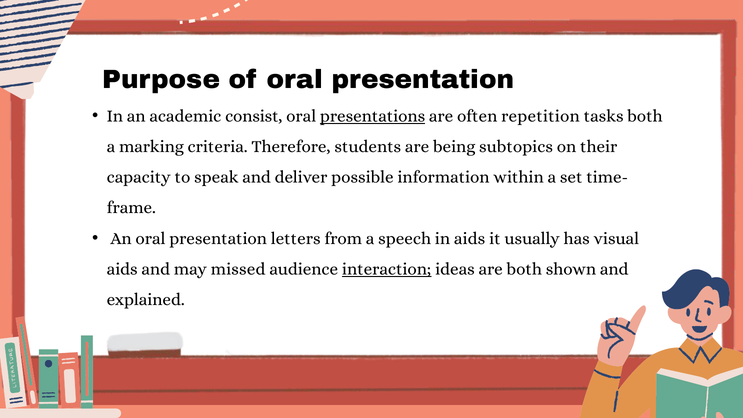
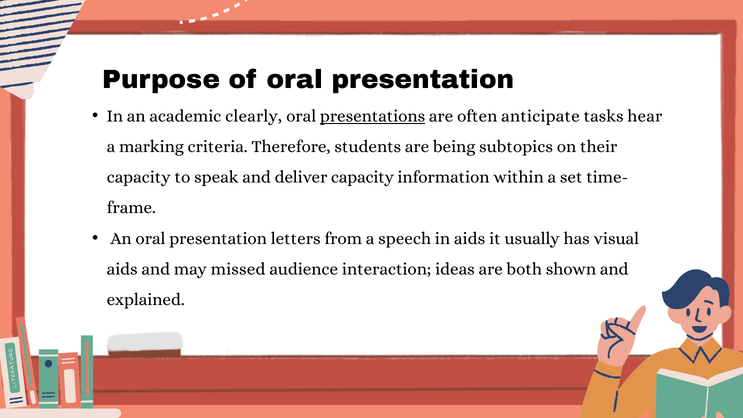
consist: consist -> clearly (254, 116)
repetition: repetition -> anticipate (540, 116)
tasks both: both -> hear (645, 116)
deliver possible: possible -> capacity (363, 177)
interaction underline: present -> none (387, 269)
